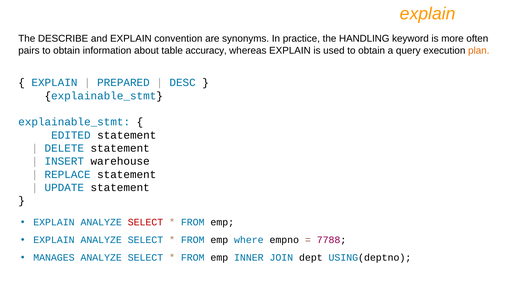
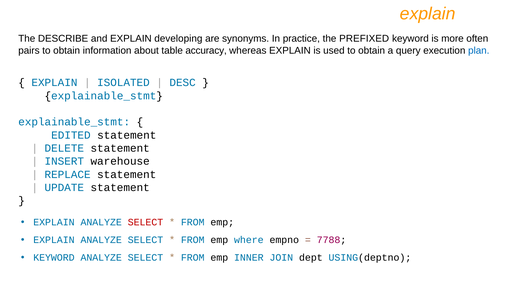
convention: convention -> developing (178, 39)
HANDLING: HANDLING -> PREFIXED (364, 39)
plan colour: orange -> blue (479, 51)
PREPARED: PREPARED -> ISOLATED (123, 83)
MANAGES: MANAGES -> KEYWORD (54, 258)
